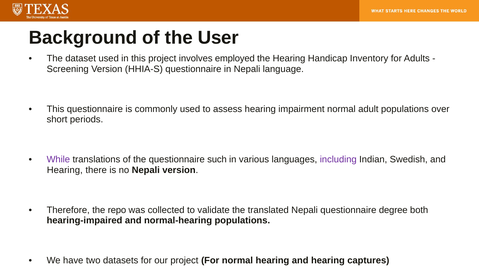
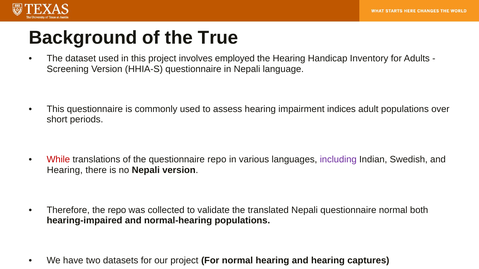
User: User -> True (218, 38)
impairment normal: normal -> indices (341, 109)
While colour: purple -> red (58, 160)
questionnaire such: such -> repo (217, 160)
questionnaire degree: degree -> normal (393, 210)
